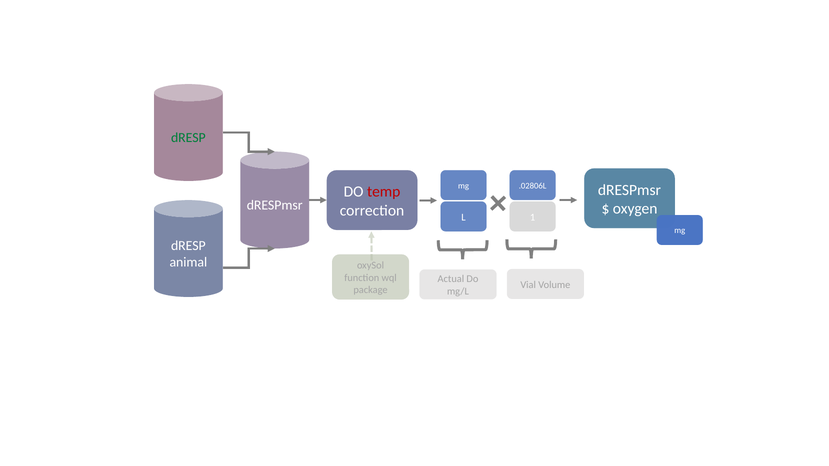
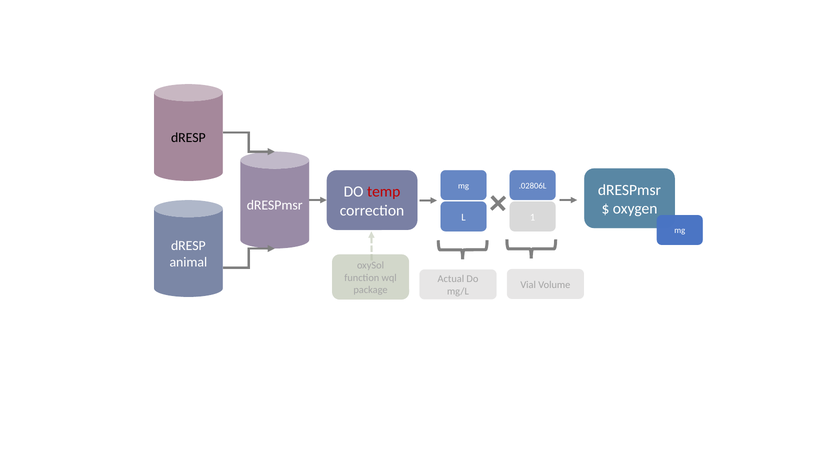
dRESP colour: green -> black (188, 138)
